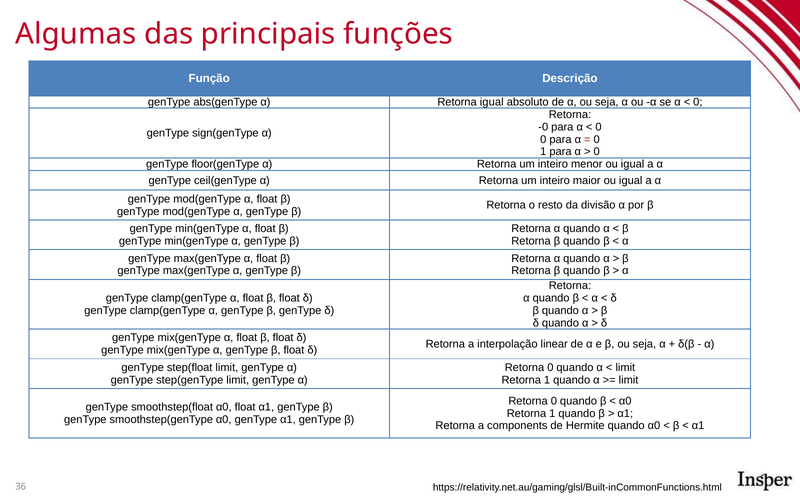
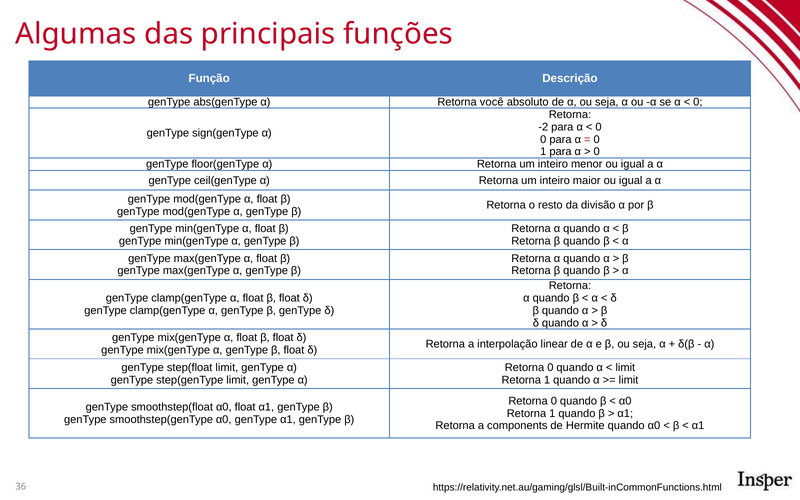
Retorna igual: igual -> você (492, 102)
-0: -0 -> -2 (543, 127)
